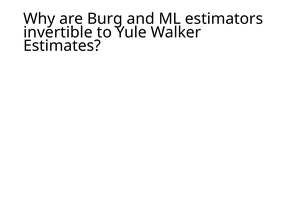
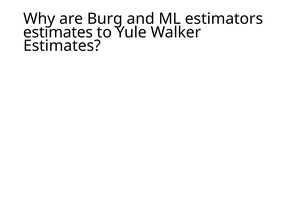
invertible: invertible -> estimates (58, 32)
